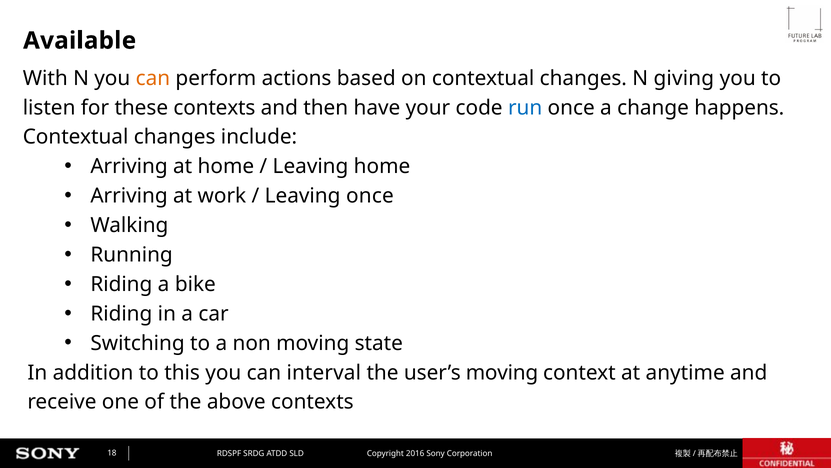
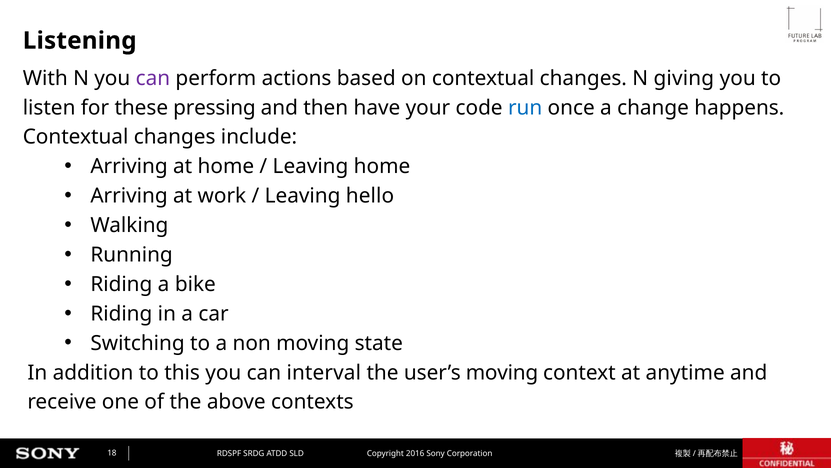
Available: Available -> Listening (80, 41)
can colour: orange -> purple (153, 78)
these contexts: contexts -> pressing (214, 108)
Leaving once: once -> hello (370, 196)
